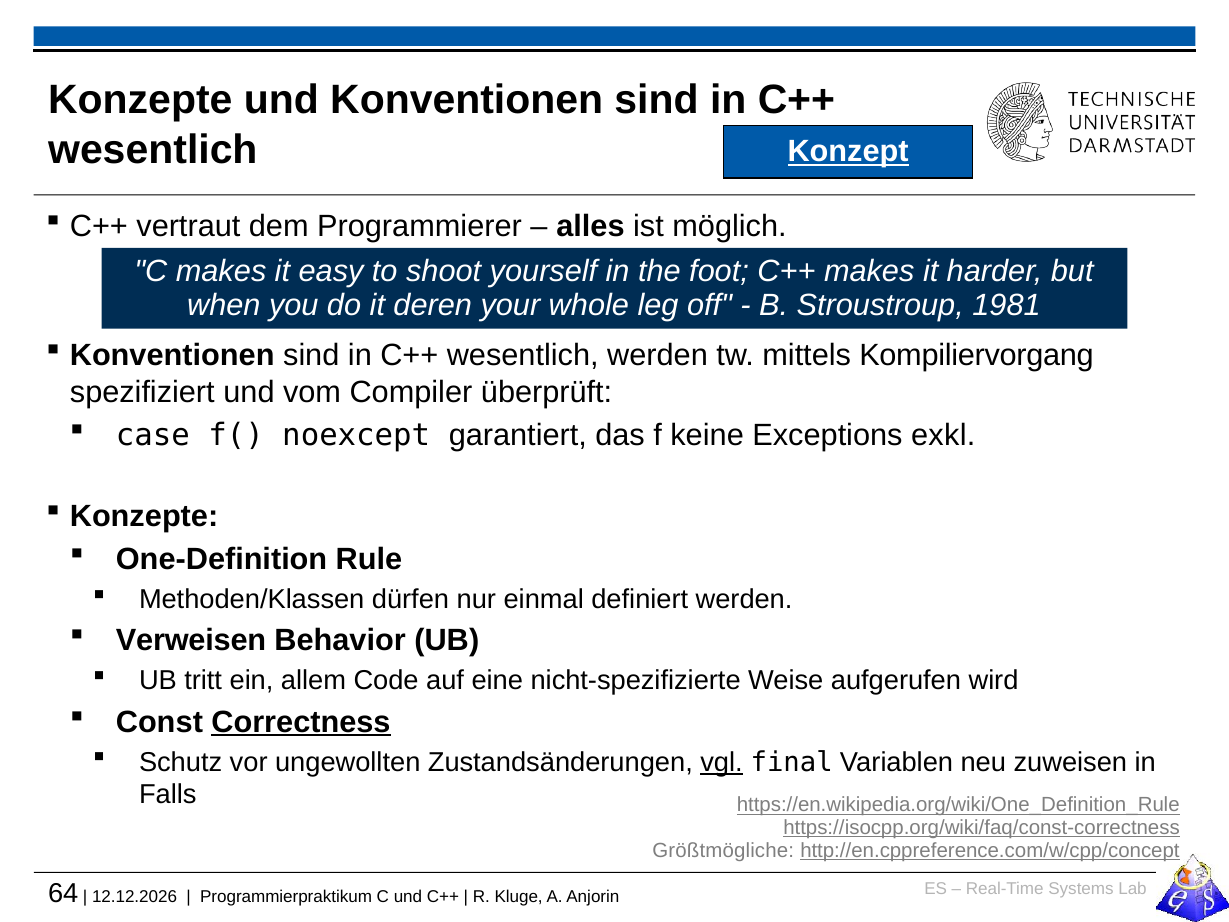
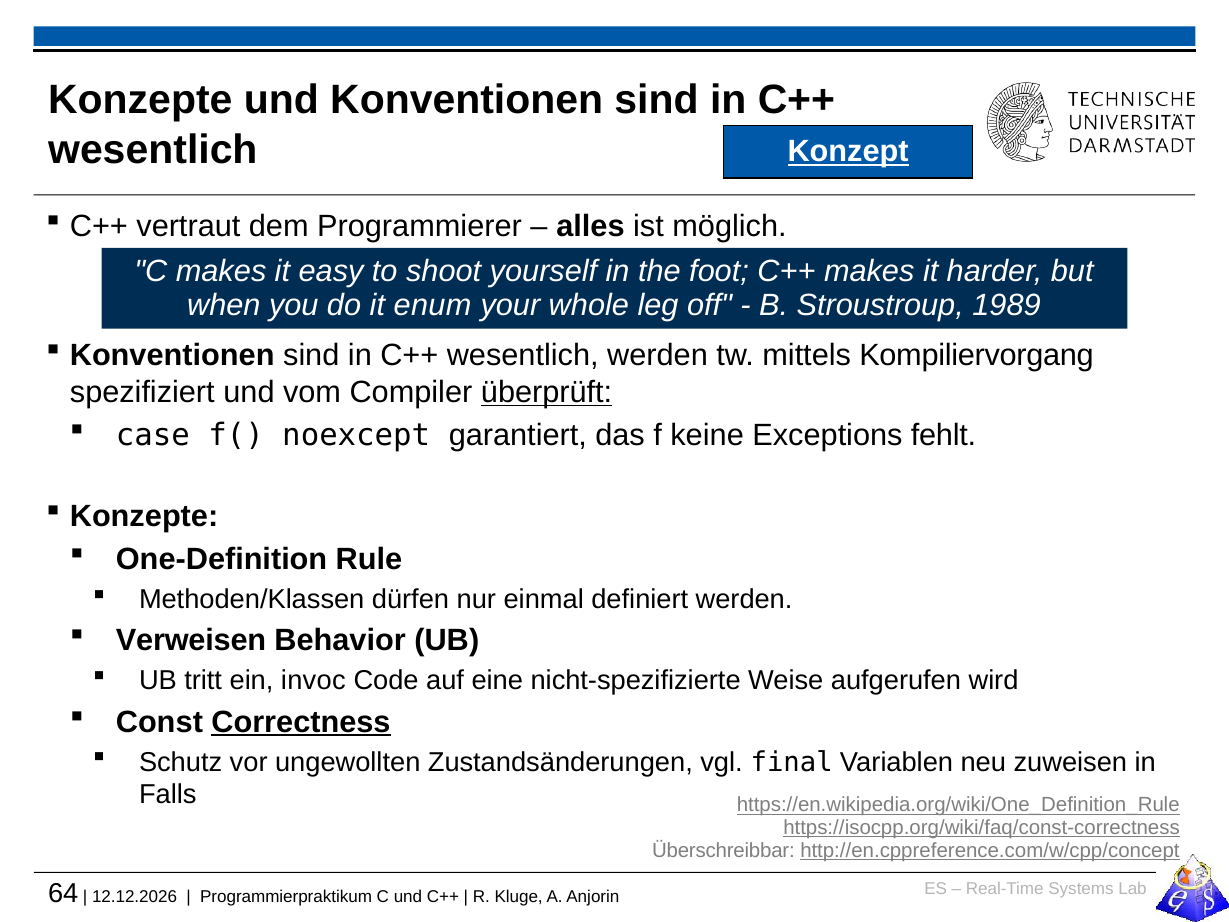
deren: deren -> enum (433, 306)
1981: 1981 -> 1989 (1007, 306)
überprüft underline: none -> present (547, 392)
exkl: exkl -> fehlt (944, 435)
allem: allem -> invoc (313, 681)
vgl underline: present -> none (722, 762)
Größtmögliche: Größtmögliche -> Überschreibbar (723, 850)
